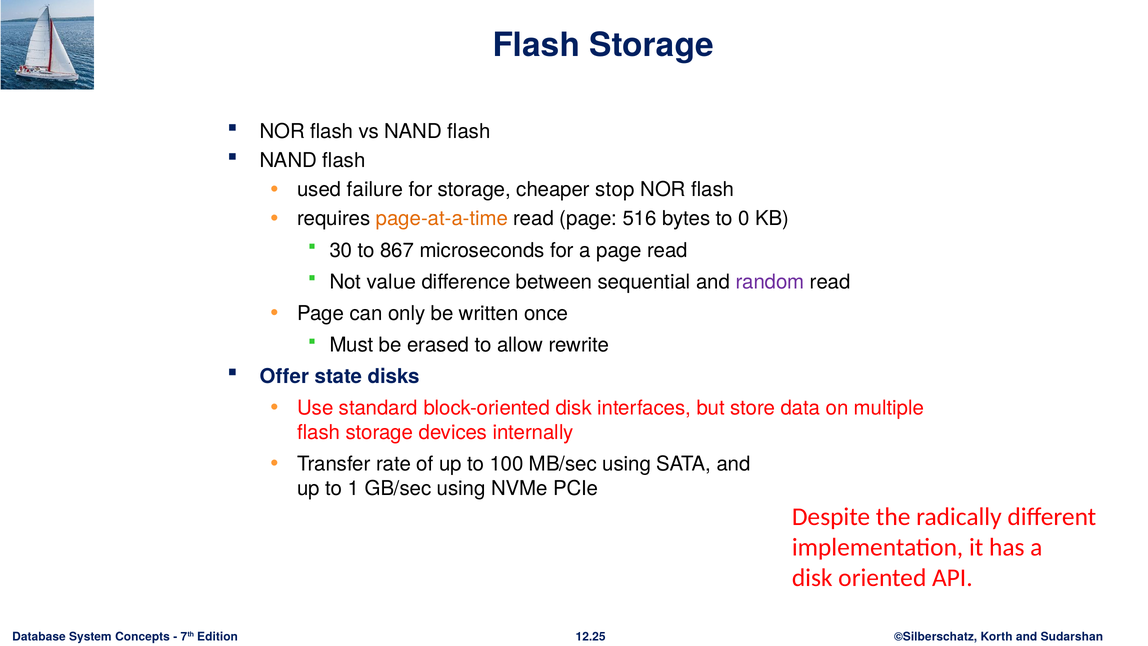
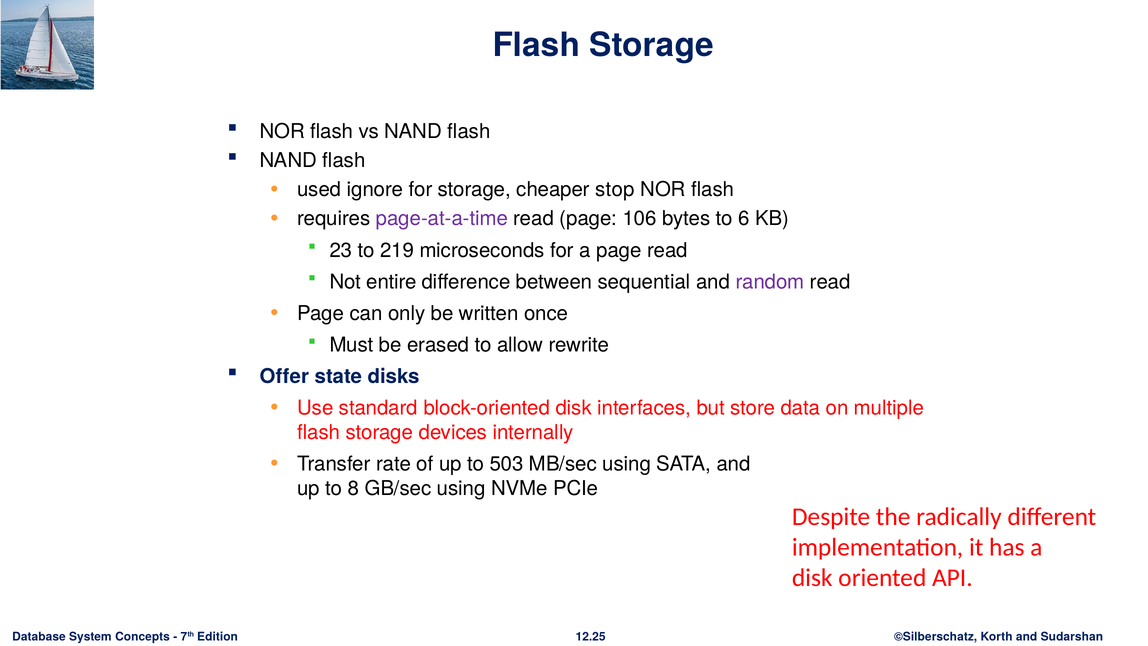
failure: failure -> ignore (375, 189)
page-at-a-time colour: orange -> purple (442, 218)
516: 516 -> 106 (640, 218)
0: 0 -> 6 (744, 218)
30: 30 -> 23 (341, 250)
867: 867 -> 219 (397, 250)
value: value -> entire (391, 282)
100: 100 -> 503 (507, 464)
1: 1 -> 8 (354, 488)
